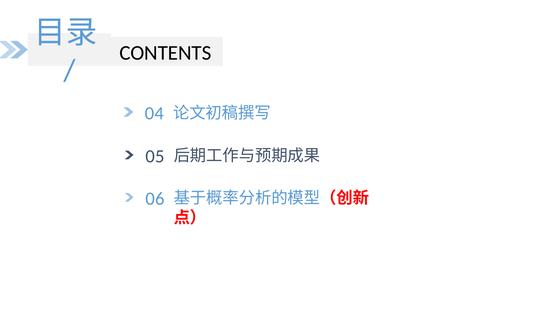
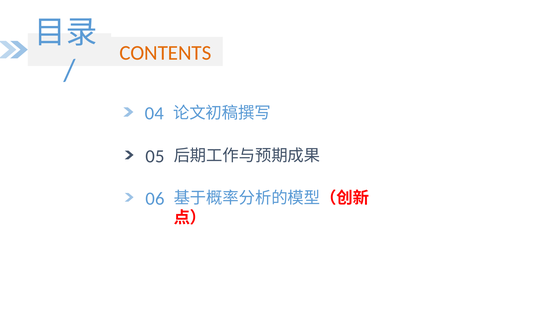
CONTENTS colour: black -> orange (165, 53)
